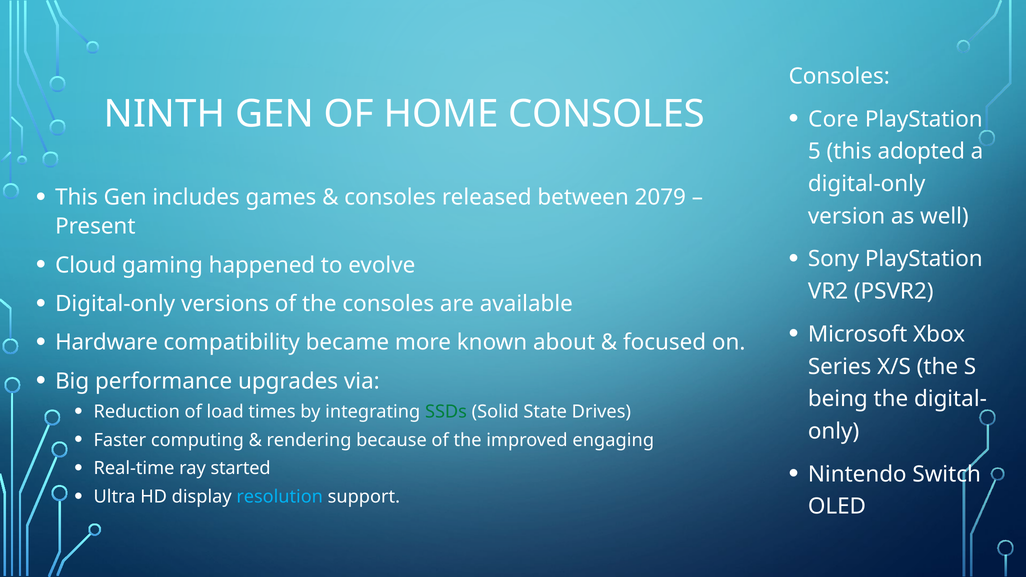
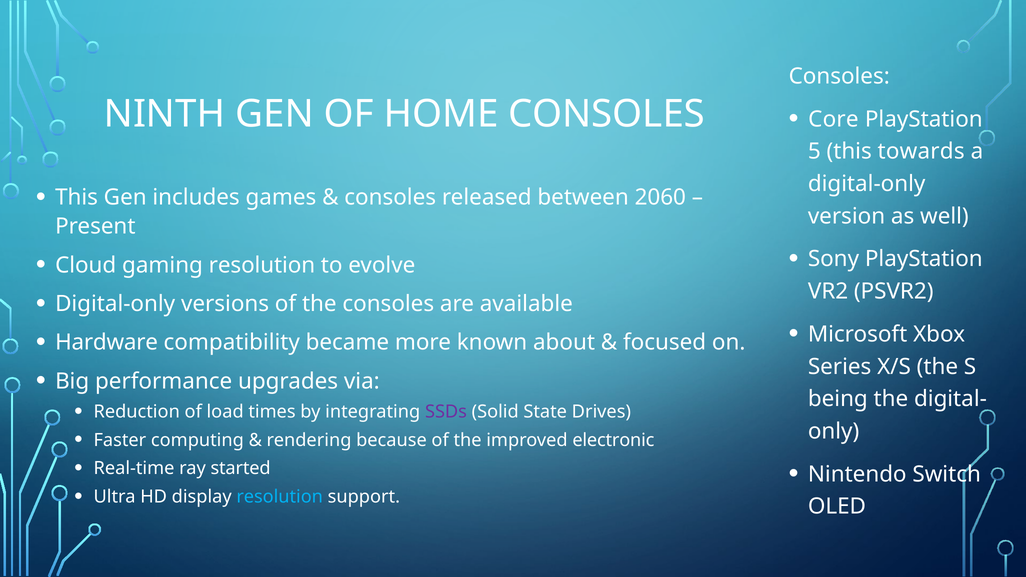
adopted: adopted -> towards (921, 152)
2079: 2079 -> 2060 (660, 198)
gaming happened: happened -> resolution (262, 265)
SSDs colour: green -> purple (446, 412)
engaging: engaging -> electronic (613, 440)
